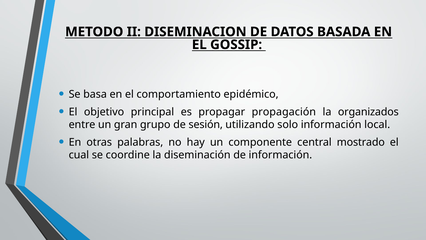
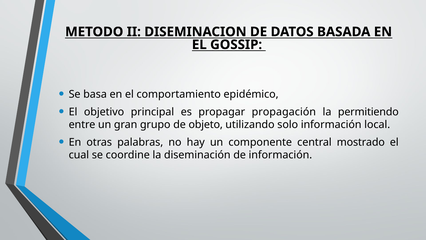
organizados: organizados -> permitiendo (368, 112)
sesión: sesión -> objeto (206, 125)
